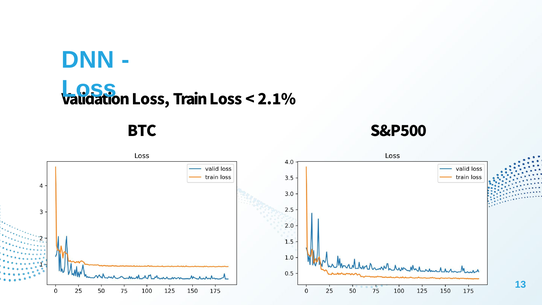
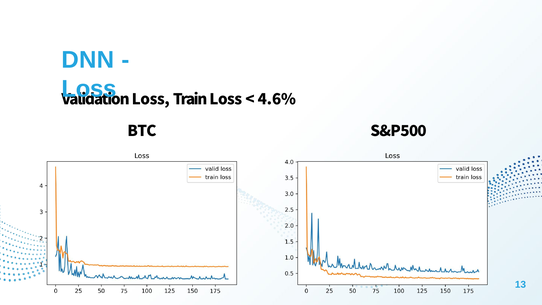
2.1%: 2.1% -> 4.6% (277, 100)
